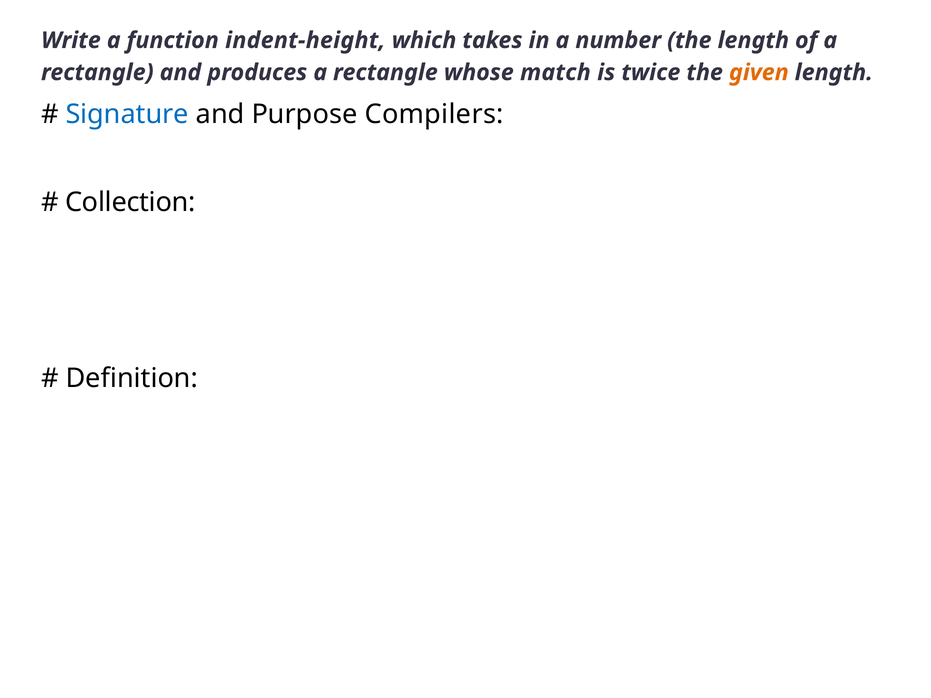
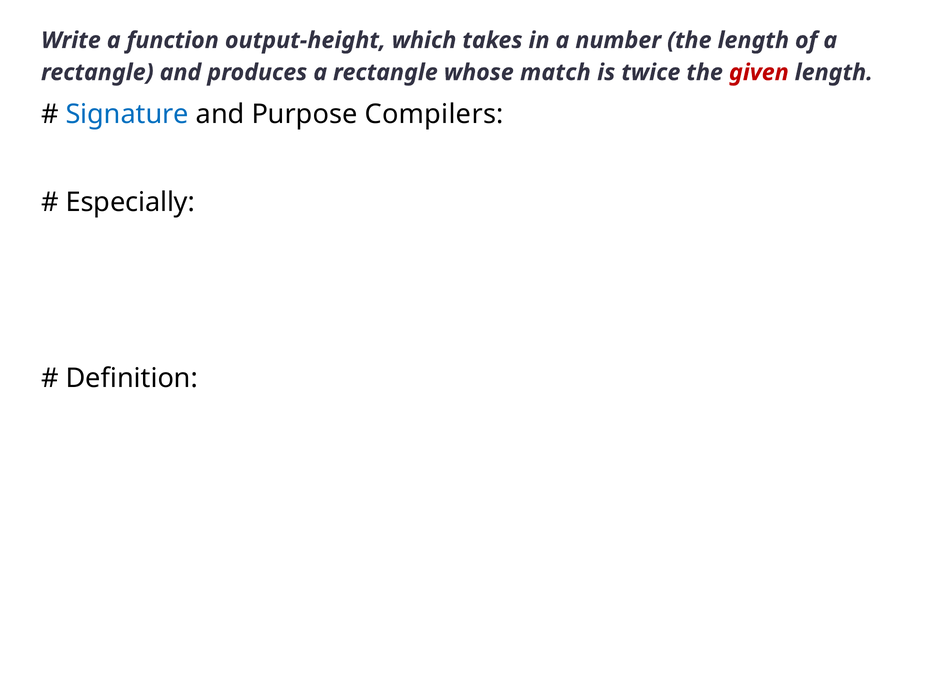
indent-height: indent-height -> output-height (305, 40)
given colour: orange -> red (759, 72)
Collection: Collection -> Especially (130, 202)
